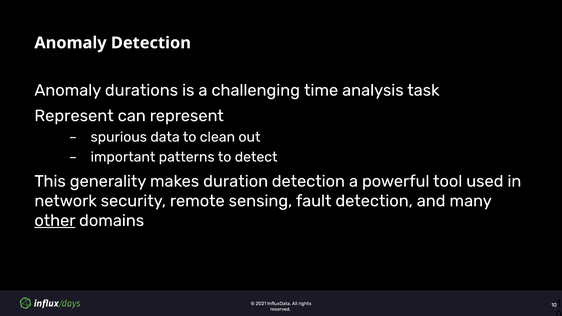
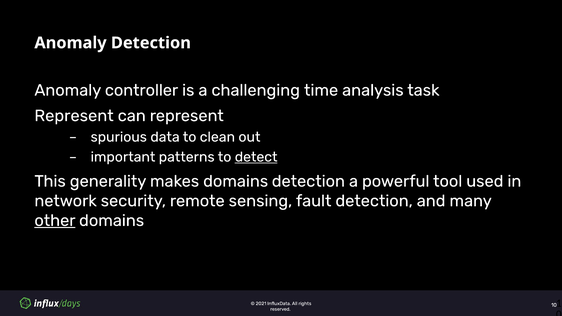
durations: durations -> controller (142, 90)
detect underline: none -> present (256, 157)
makes duration: duration -> domains (236, 181)
